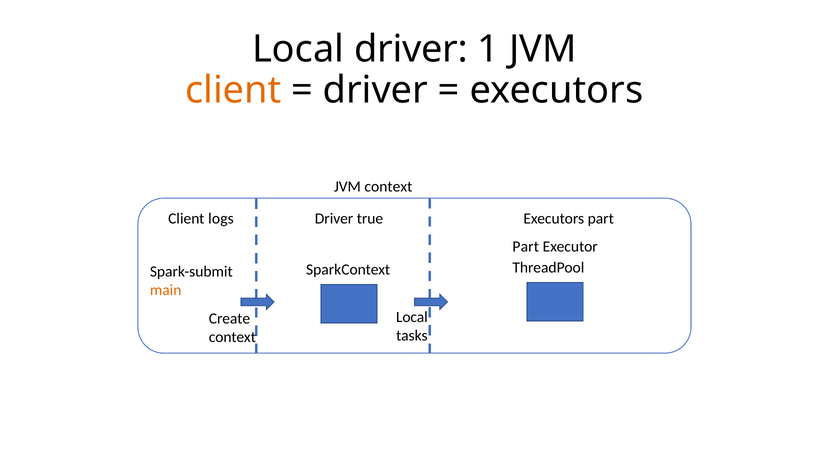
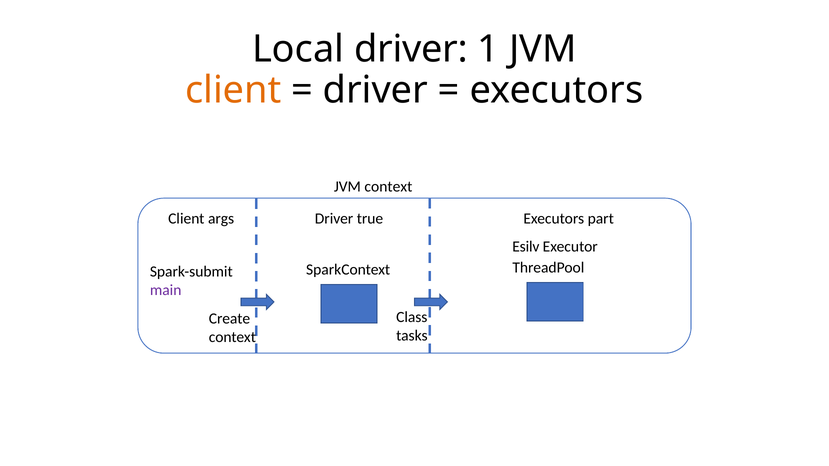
logs: logs -> args (221, 219)
Part: Part -> Esilv (526, 247)
main colour: orange -> purple (166, 290)
Local: Local -> Class (412, 317)
